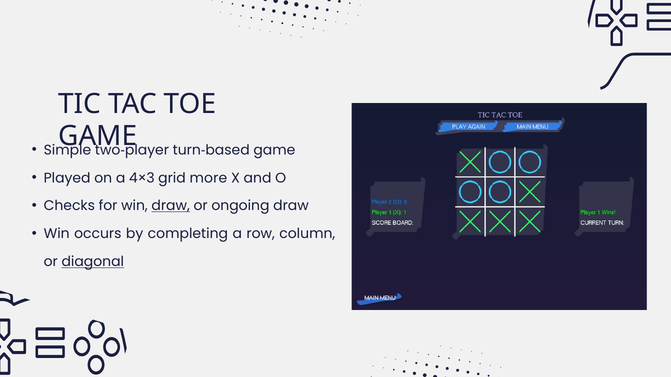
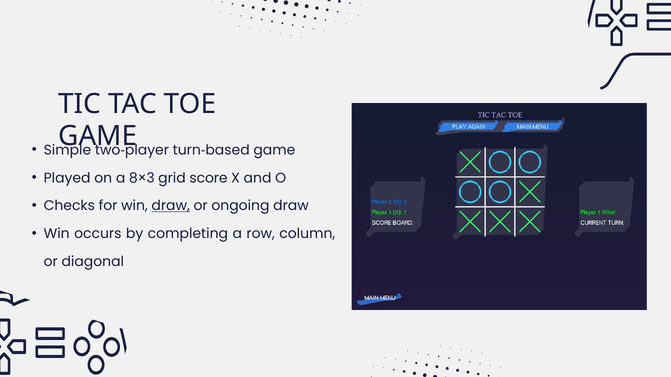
4×3: 4×3 -> 8×3 (142, 178)
more: more -> score (209, 178)
diagonal underline: present -> none (93, 262)
